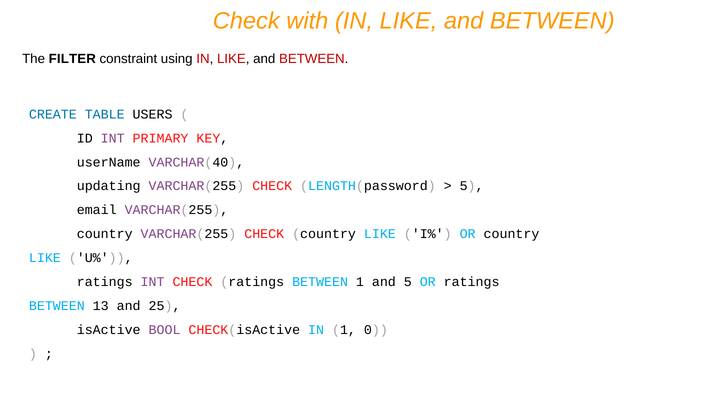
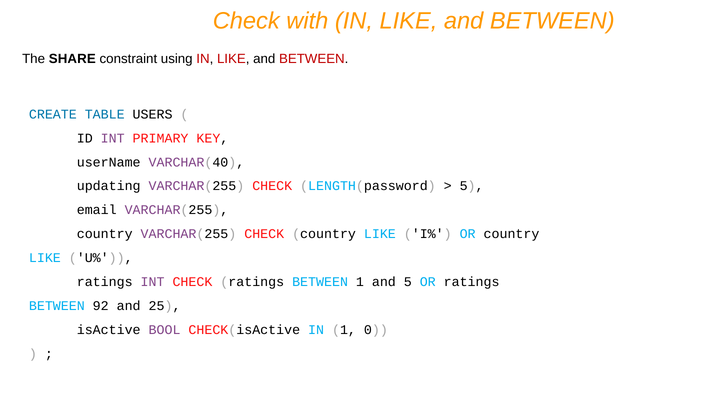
FILTER: FILTER -> SHARE (72, 59)
13: 13 -> 92 (101, 306)
